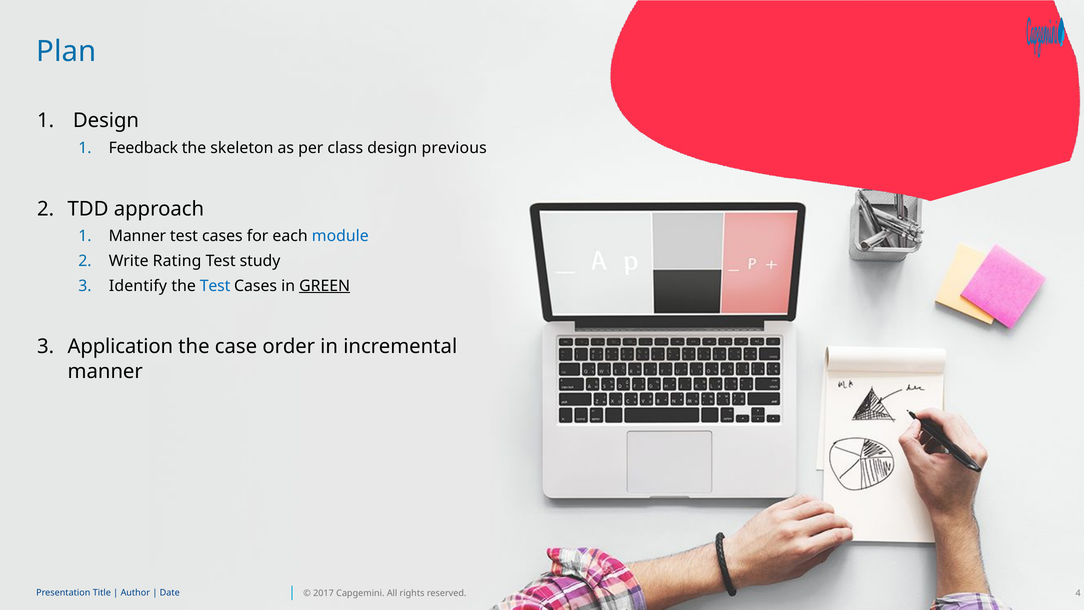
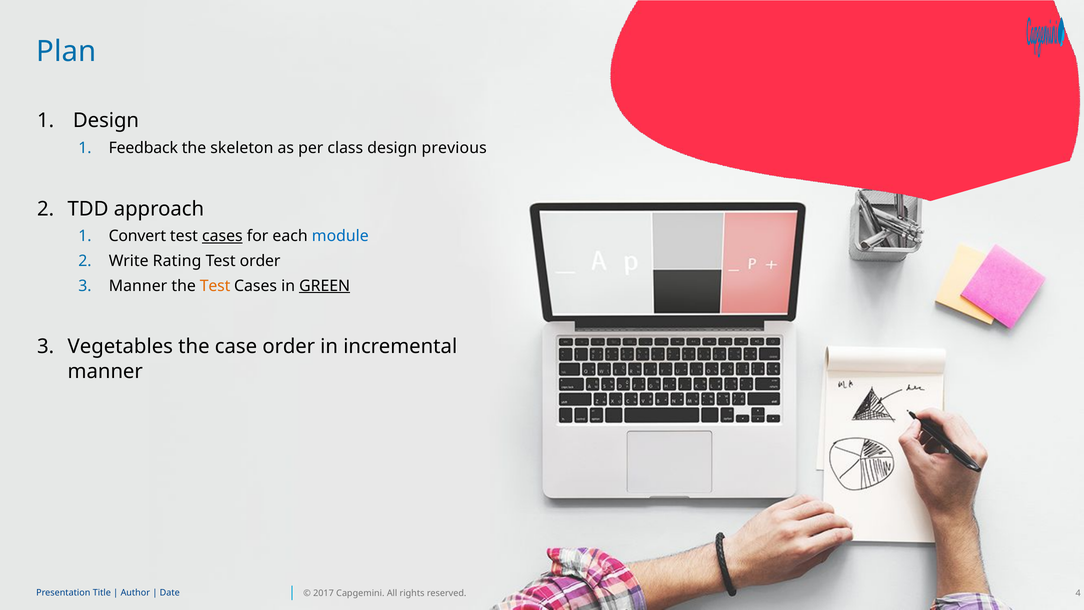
Manner: Manner -> Convert (137, 236)
cases underline: none -> present (222, 236)
Test study: study -> order (260, 261)
Identify: Identify -> Manner (138, 286)
Test colour: blue -> orange (215, 286)
Application: Application -> Vegetables (120, 347)
